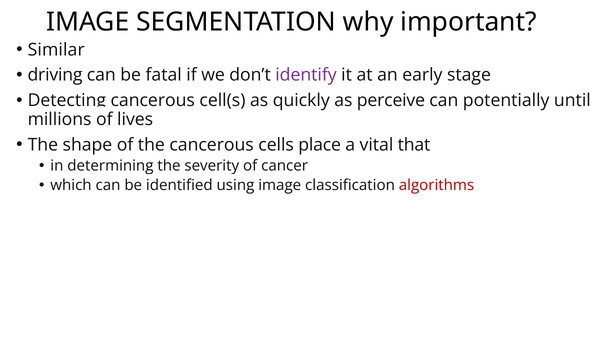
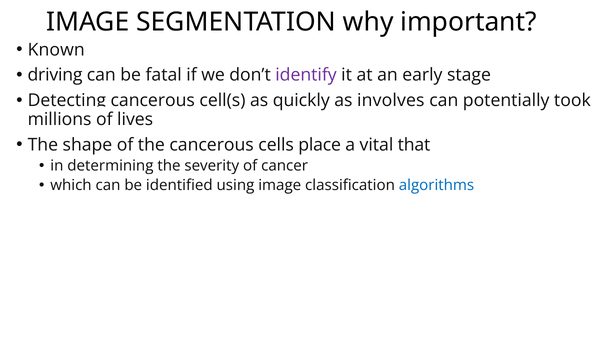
Similar: Similar -> Known (56, 50)
perceive: perceive -> involves (391, 101)
until: until -> took (572, 101)
algorithms colour: red -> blue (436, 185)
